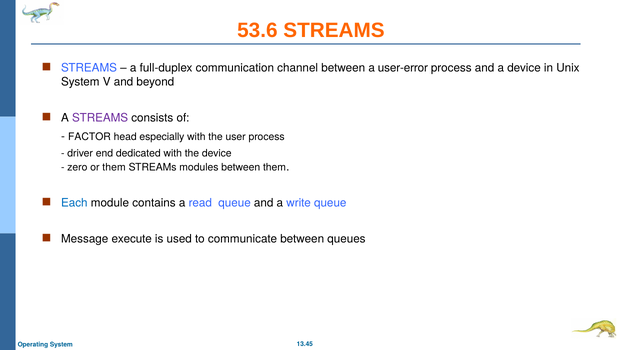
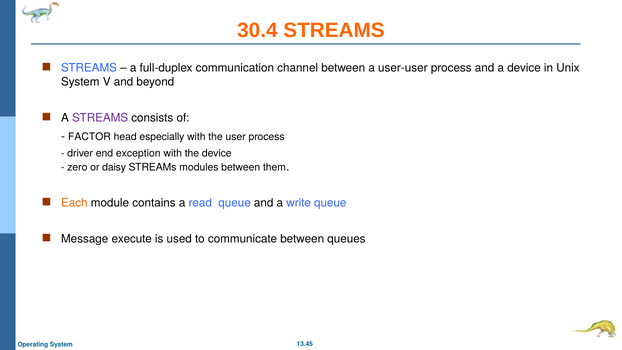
53.6: 53.6 -> 30.4 (257, 30)
user-error: user-error -> user-user (403, 68)
dedicated: dedicated -> exception (138, 153)
or them: them -> daisy (114, 167)
Each colour: blue -> orange (74, 203)
